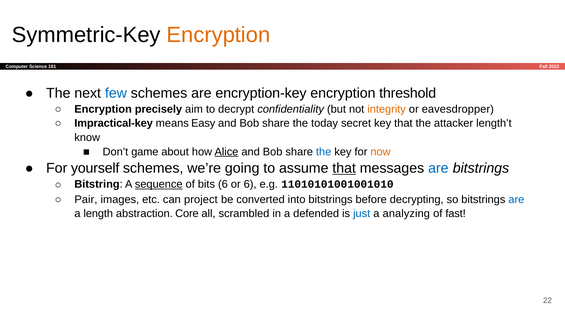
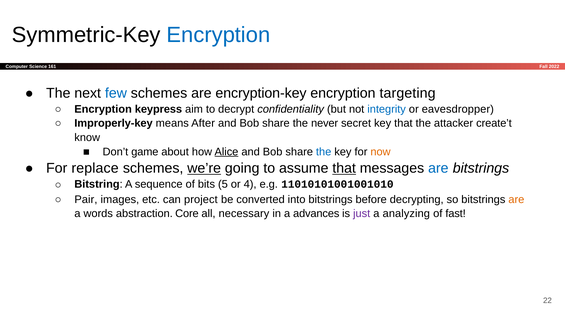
Encryption colour: orange -> blue (218, 35)
threshold: threshold -> targeting (408, 93)
precisely: precisely -> keypress (158, 109)
integrity colour: orange -> blue (387, 109)
Impractical-key: Impractical-key -> Improperly-key (114, 123)
Easy: Easy -> After (203, 123)
today: today -> never (325, 123)
length’t: length’t -> create’t (494, 123)
yourself: yourself -> replace (95, 168)
we’re underline: none -> present (204, 168)
sequence underline: present -> none (159, 184)
bits 6: 6 -> 5 (223, 184)
or 6: 6 -> 4 (250, 184)
are colour: blue -> orange (516, 199)
length: length -> words (98, 213)
scrambled: scrambled -> necessary (244, 213)
defended: defended -> advances (316, 213)
just colour: blue -> purple (362, 213)
